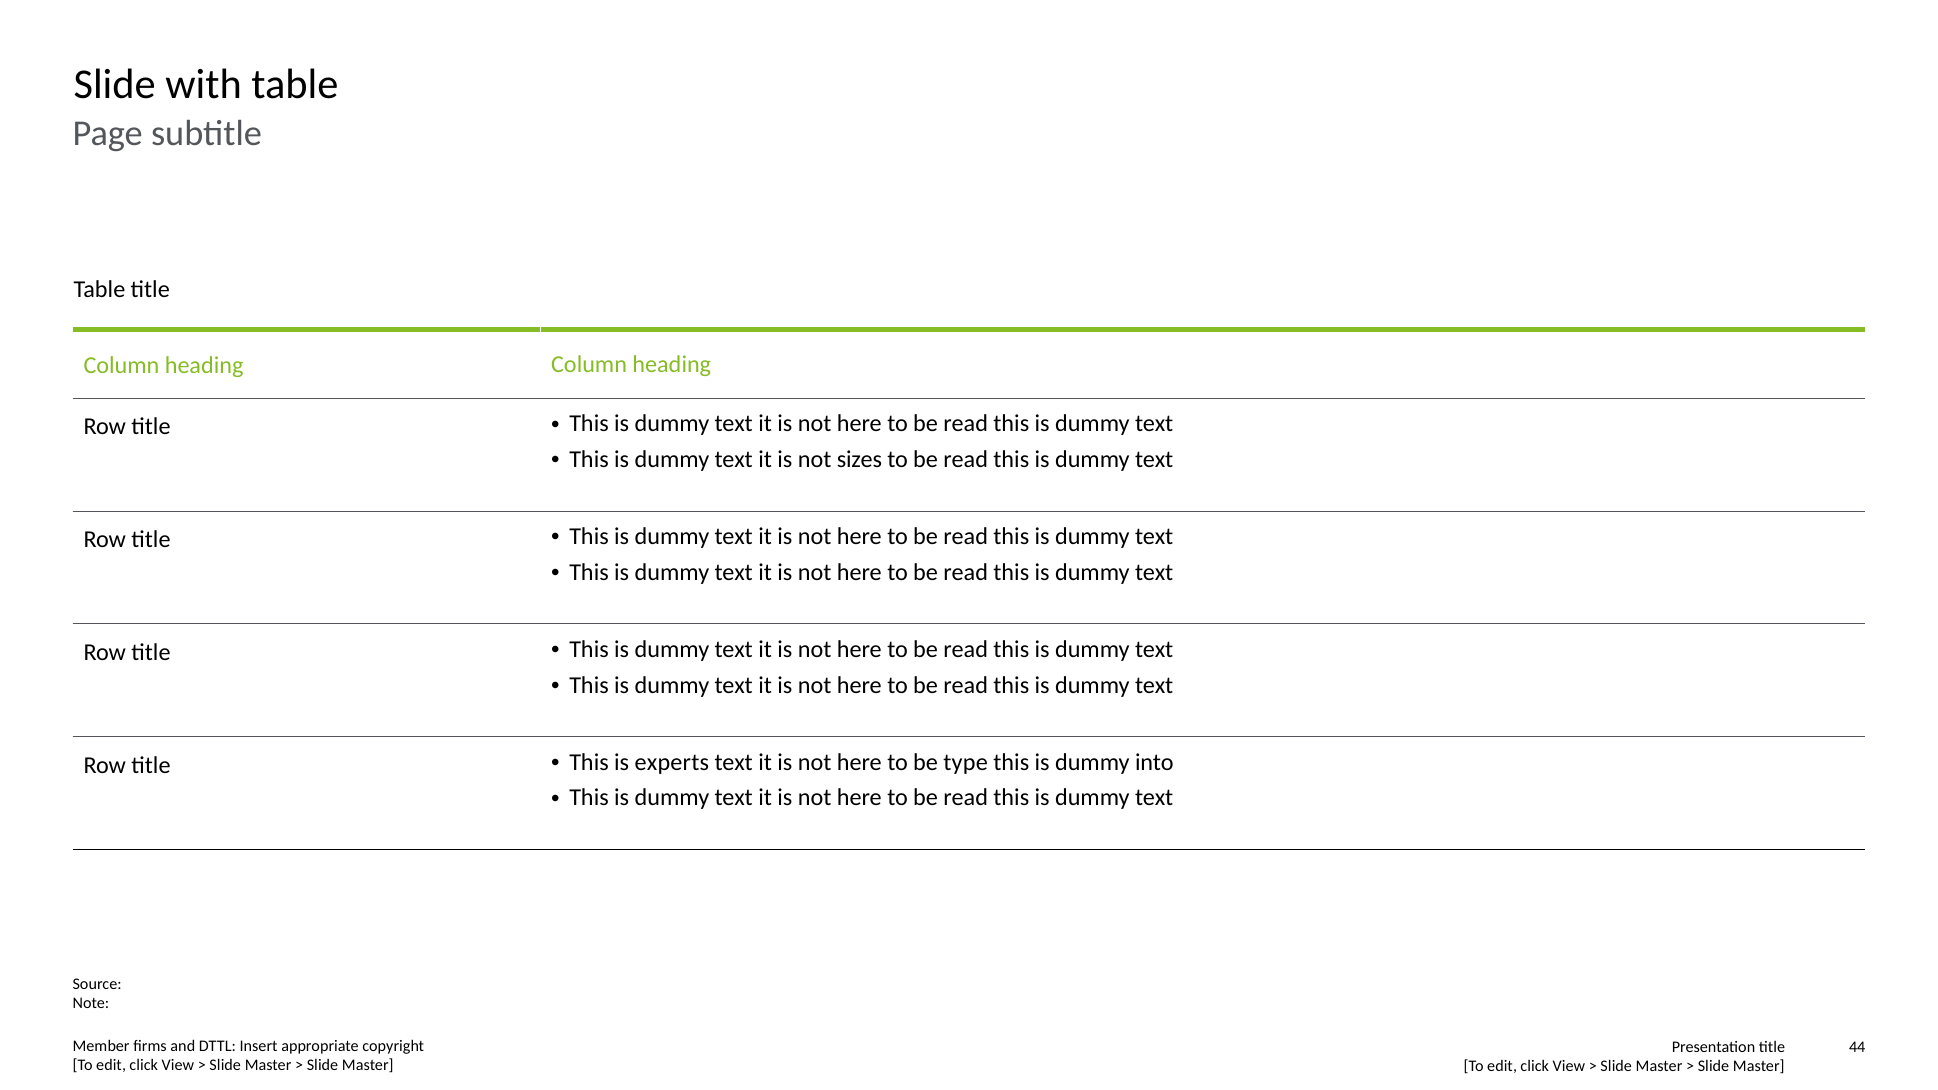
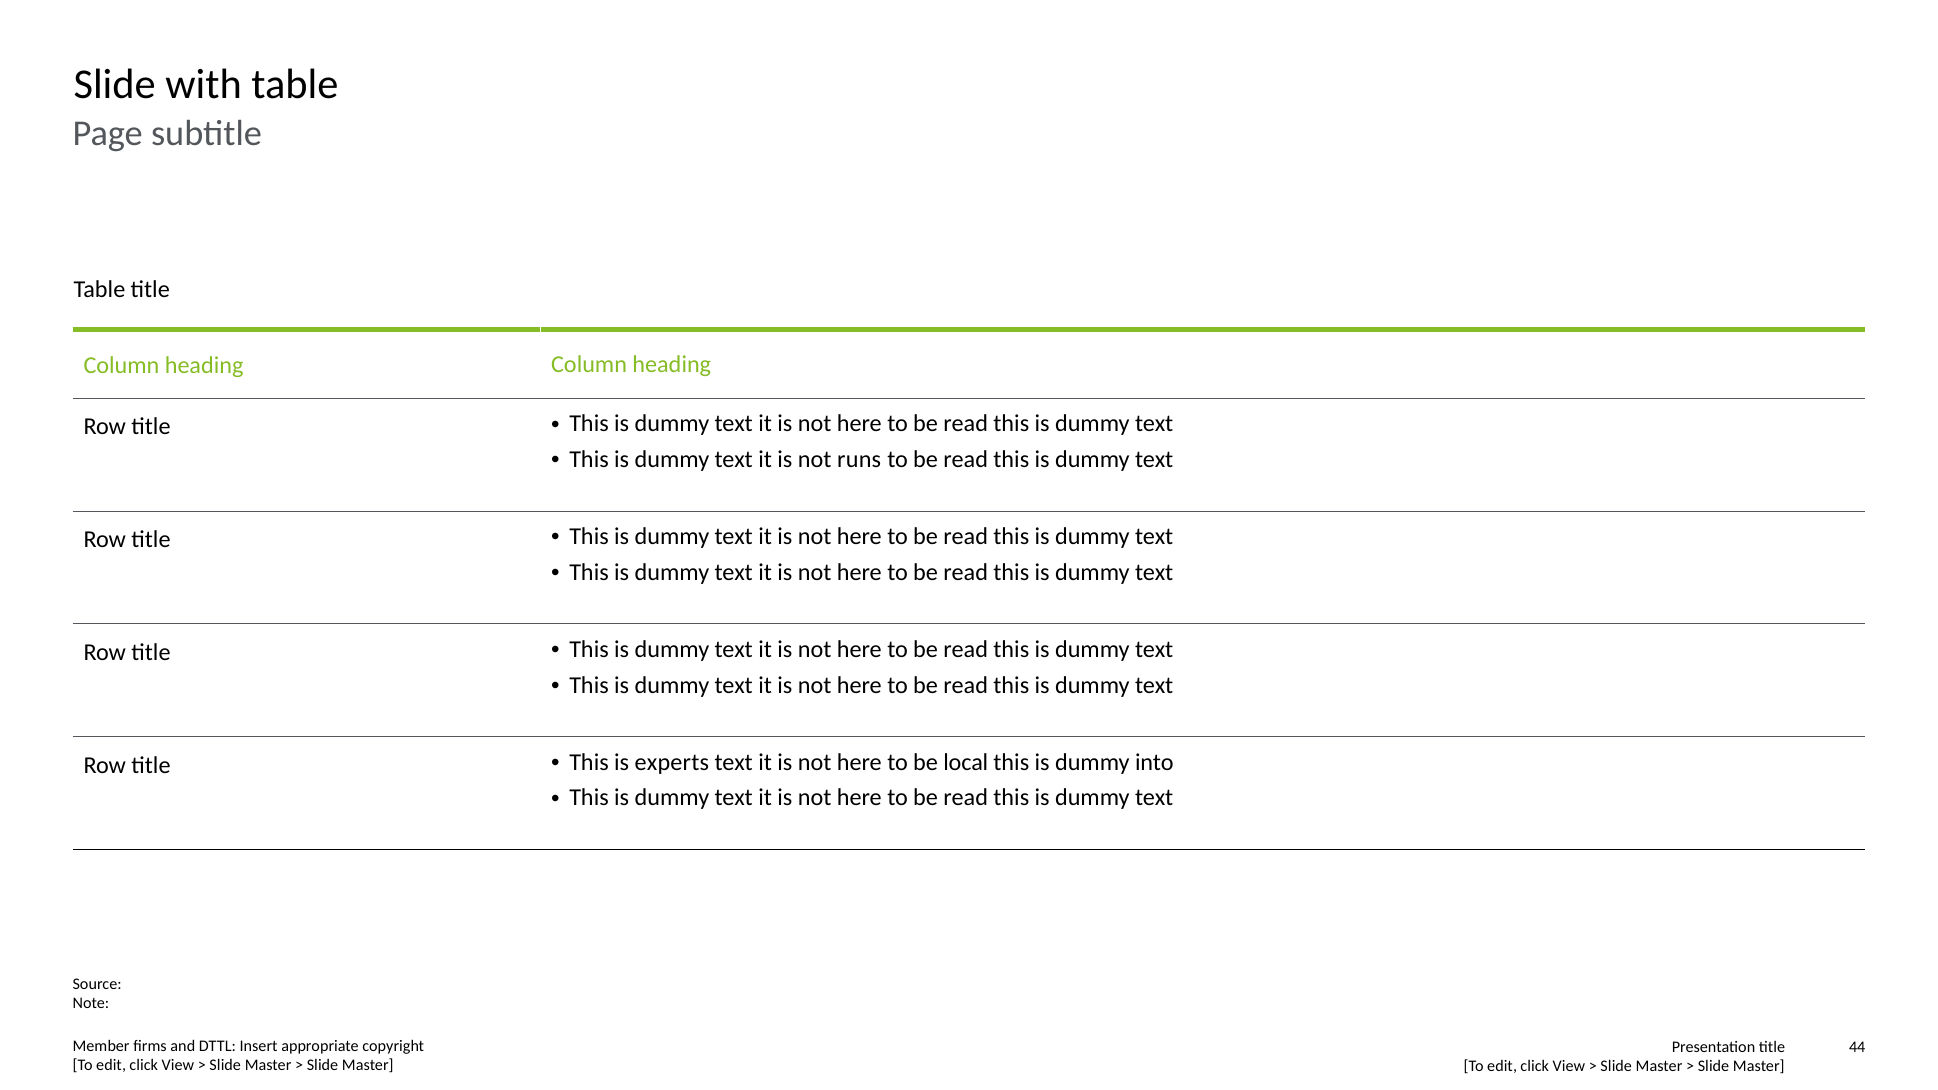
sizes: sizes -> runs (859, 460)
type: type -> local (966, 762)
